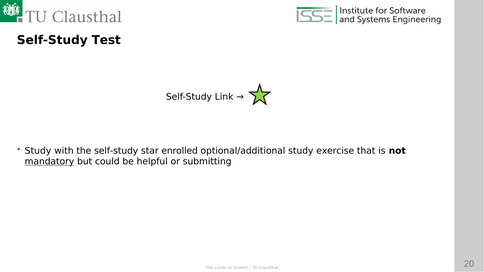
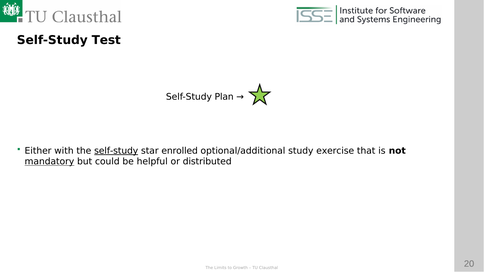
Link: Link -> Plan (224, 97)
Study: Study -> Either (38, 151)
self-study underline: none -> present (116, 151)
submitting: submitting -> distributed (207, 162)
